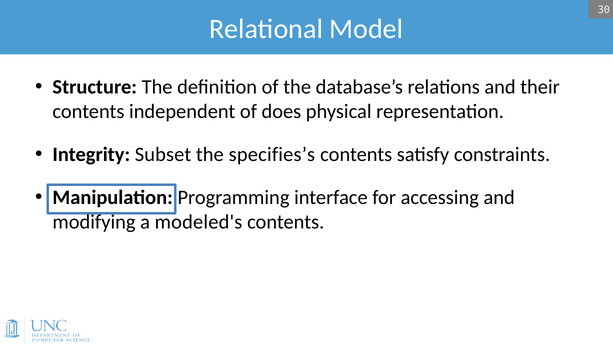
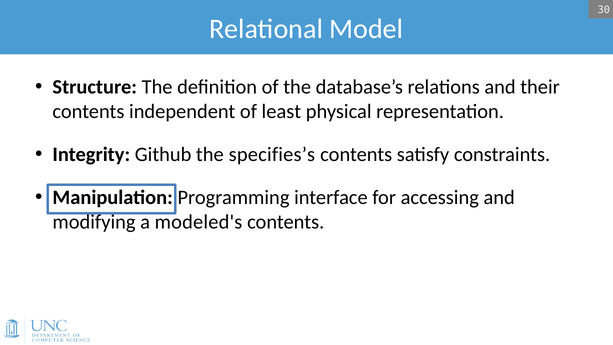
does: does -> least (281, 111)
Subset: Subset -> Github (163, 154)
